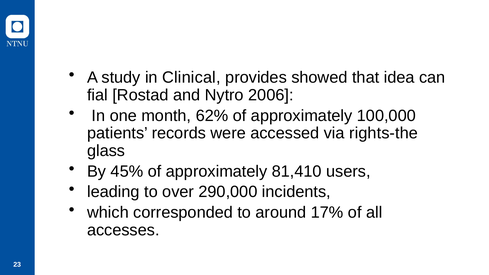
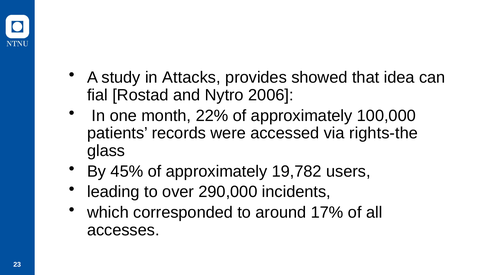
Clinical: Clinical -> Attacks (191, 78)
62%: 62% -> 22% (212, 116)
81,410: 81,410 -> 19,782 (297, 171)
